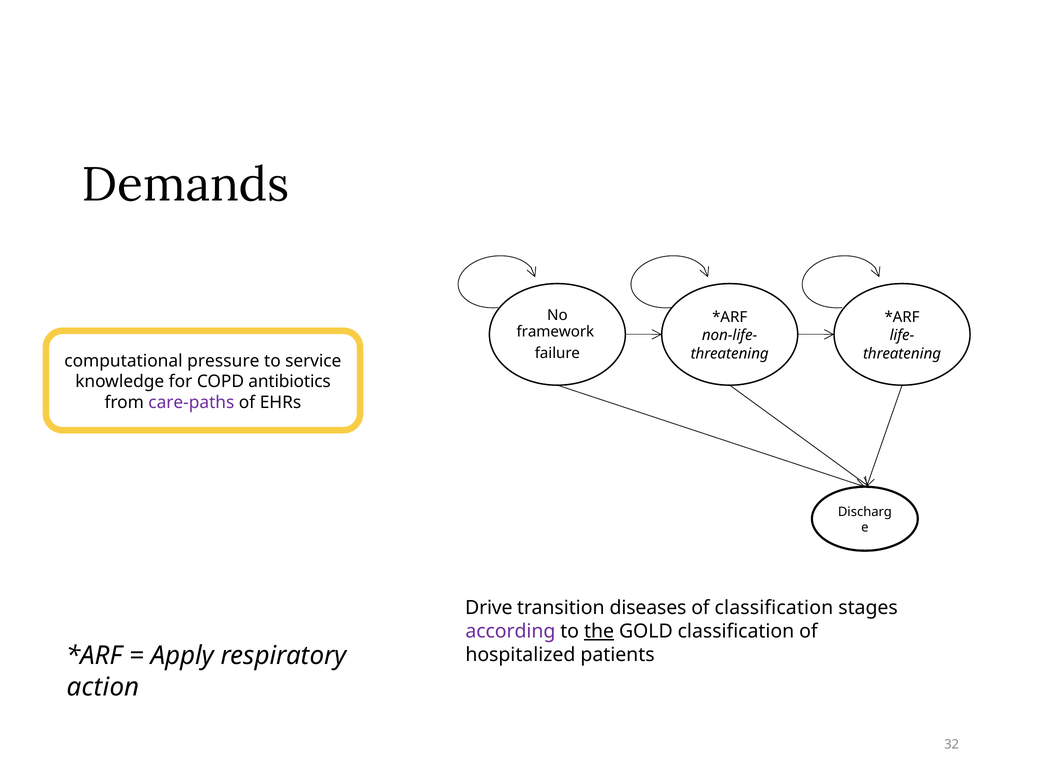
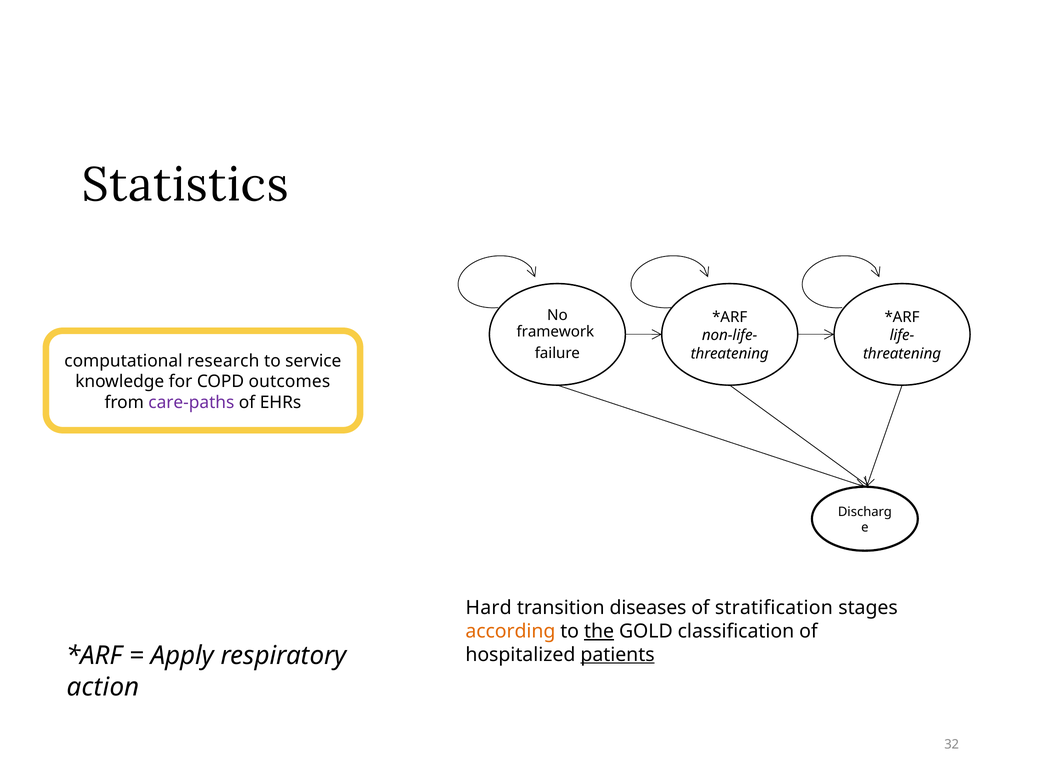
Demands: Demands -> Statistics (185, 185)
pressure: pressure -> research (223, 361)
antibiotics: antibiotics -> outcomes (289, 382)
Drive: Drive -> Hard (489, 608)
of classification: classification -> stratification (774, 608)
according colour: purple -> orange (510, 631)
patients underline: none -> present (618, 655)
